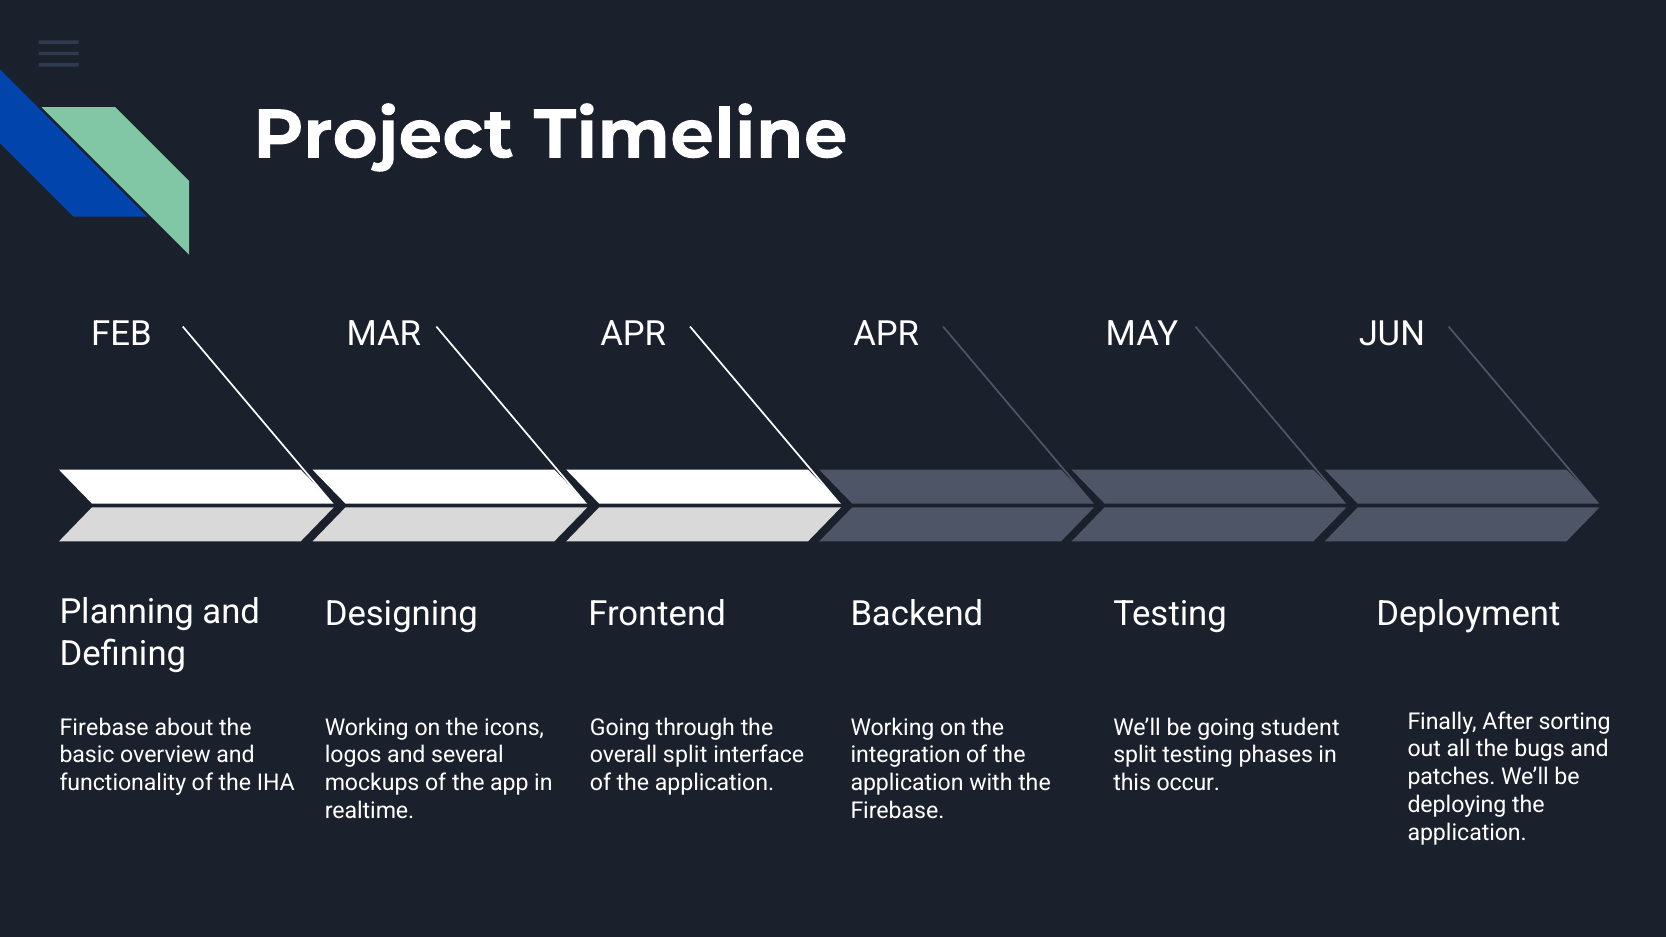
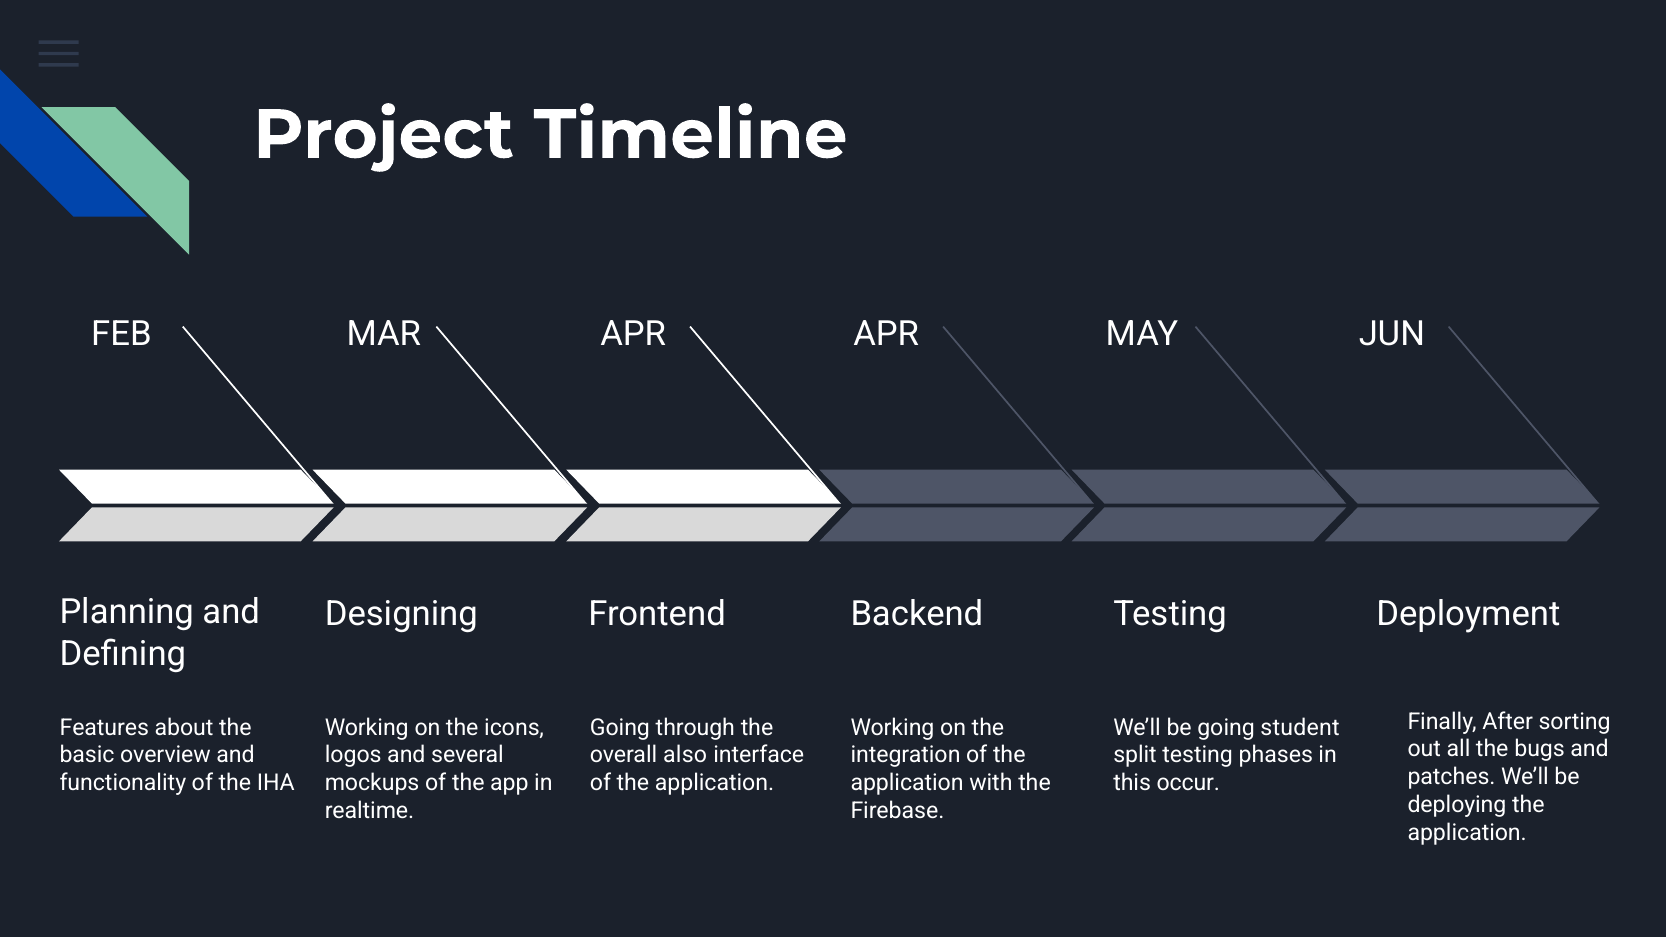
Firebase: Firebase -> Features (104, 727)
overall split: split -> also (685, 755)
